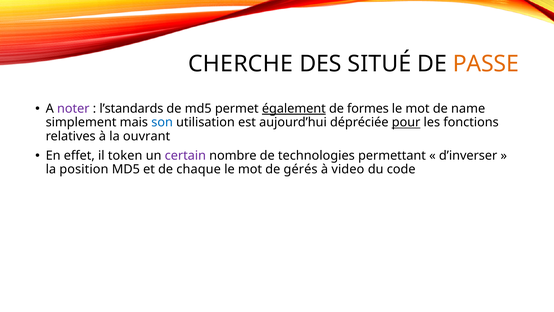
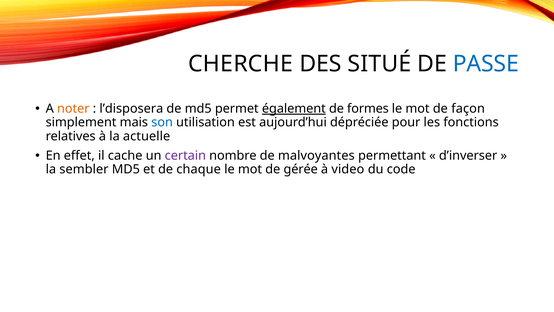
PASSE colour: orange -> blue (486, 64)
noter colour: purple -> orange (73, 109)
l’standards: l’standards -> l’disposera (131, 109)
name: name -> façon (468, 109)
pour underline: present -> none (406, 122)
ouvrant: ouvrant -> actuelle (147, 136)
token: token -> cache (125, 155)
technologies: technologies -> malvoyantes (316, 155)
position: position -> sembler (84, 169)
gérés: gérés -> gérée (301, 169)
